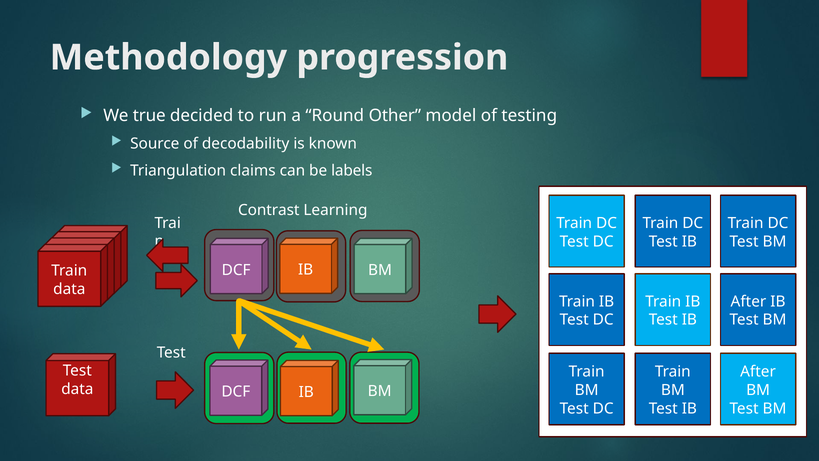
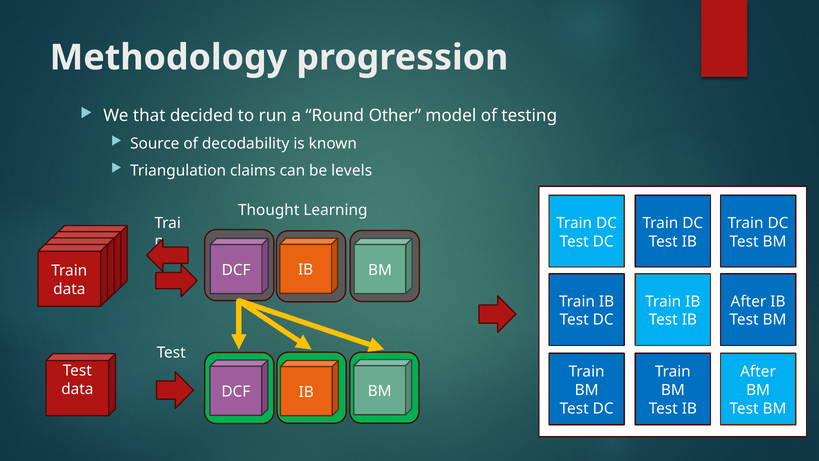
true: true -> that (149, 116)
labels: labels -> levels (352, 170)
Contrast: Contrast -> Thought (269, 210)
